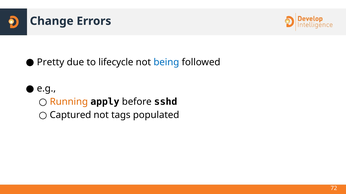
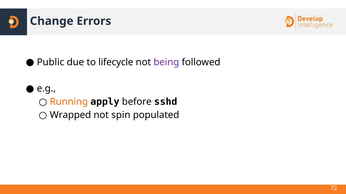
Pretty: Pretty -> Public (51, 62)
being colour: blue -> purple (166, 62)
Captured: Captured -> Wrapped (70, 115)
tags: tags -> spin (121, 115)
